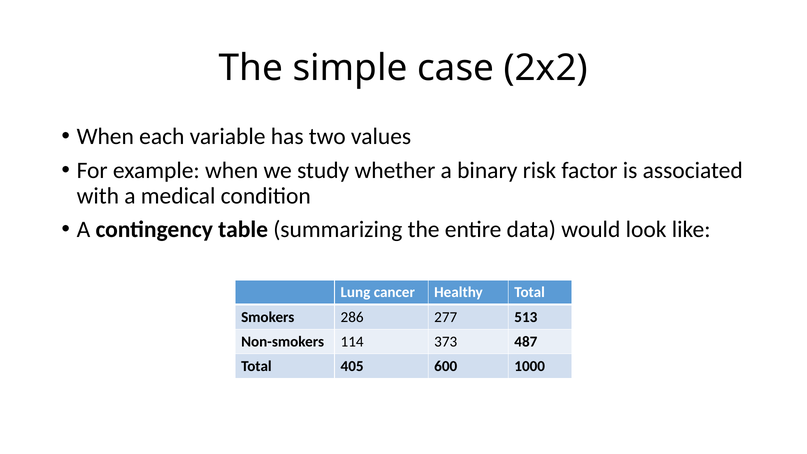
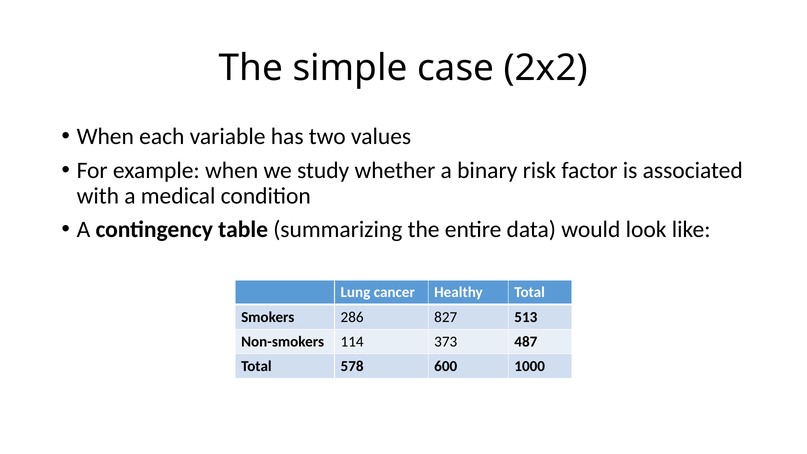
277: 277 -> 827 (446, 317)
405: 405 -> 578 (352, 366)
